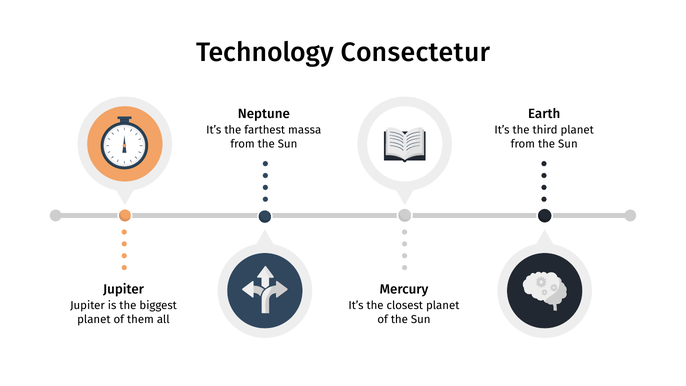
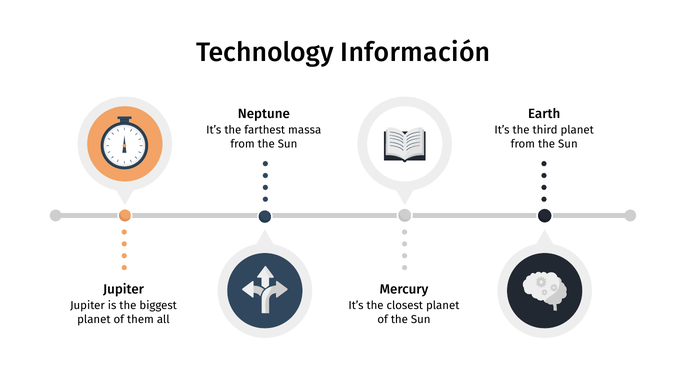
Consectetur: Consectetur -> Información (415, 52)
